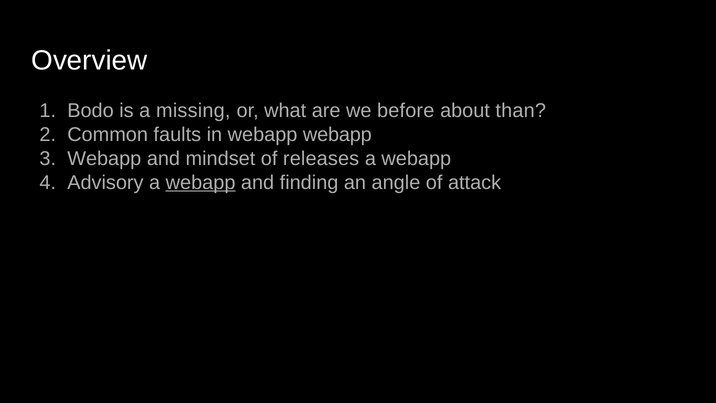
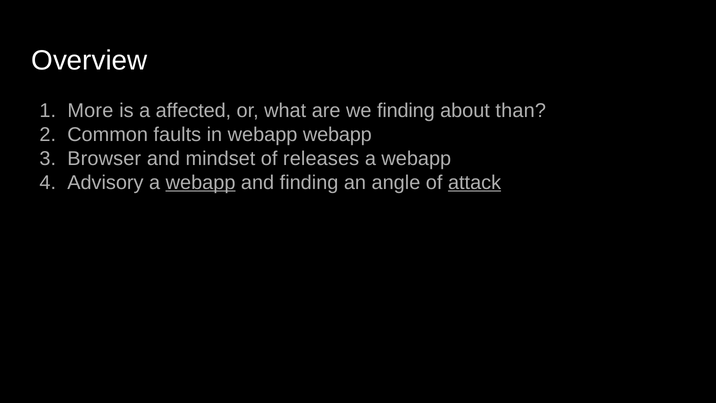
Bodo: Bodo -> More (90, 111)
missing: missing -> affected (193, 111)
we before: before -> finding (406, 111)
Webapp: Webapp -> Browser (104, 158)
attack underline: none -> present (475, 182)
